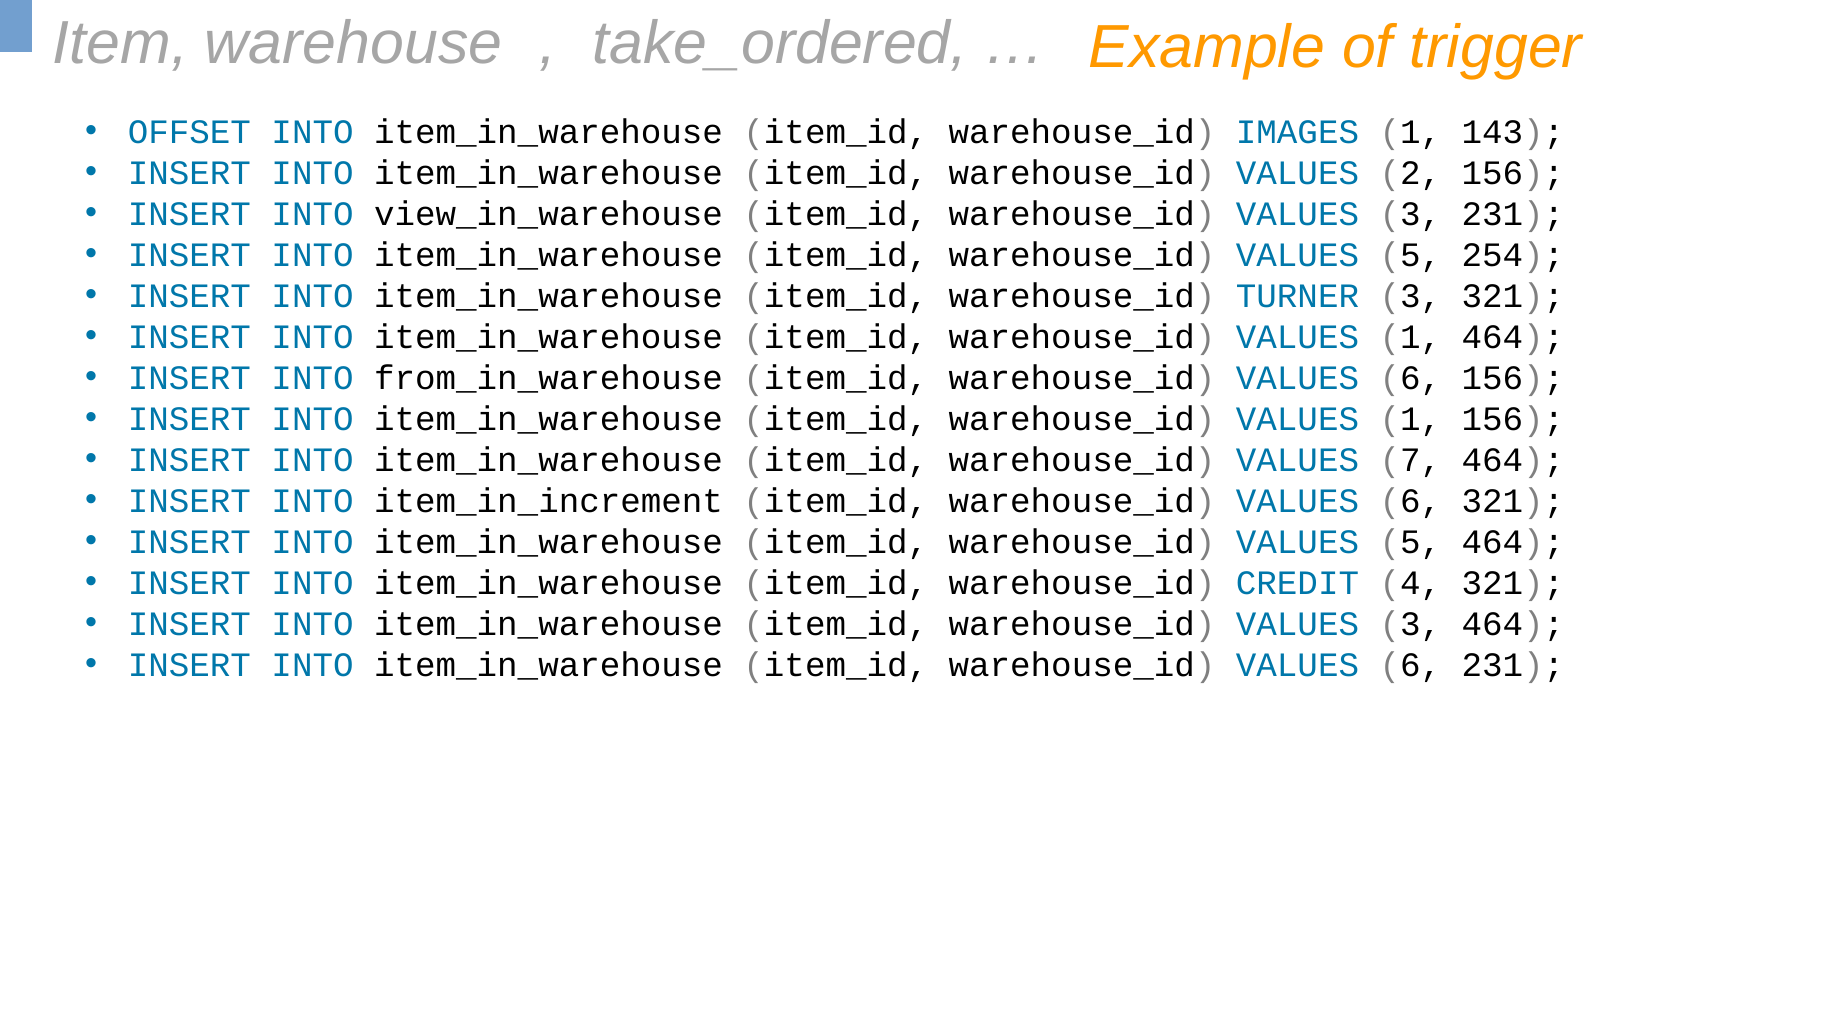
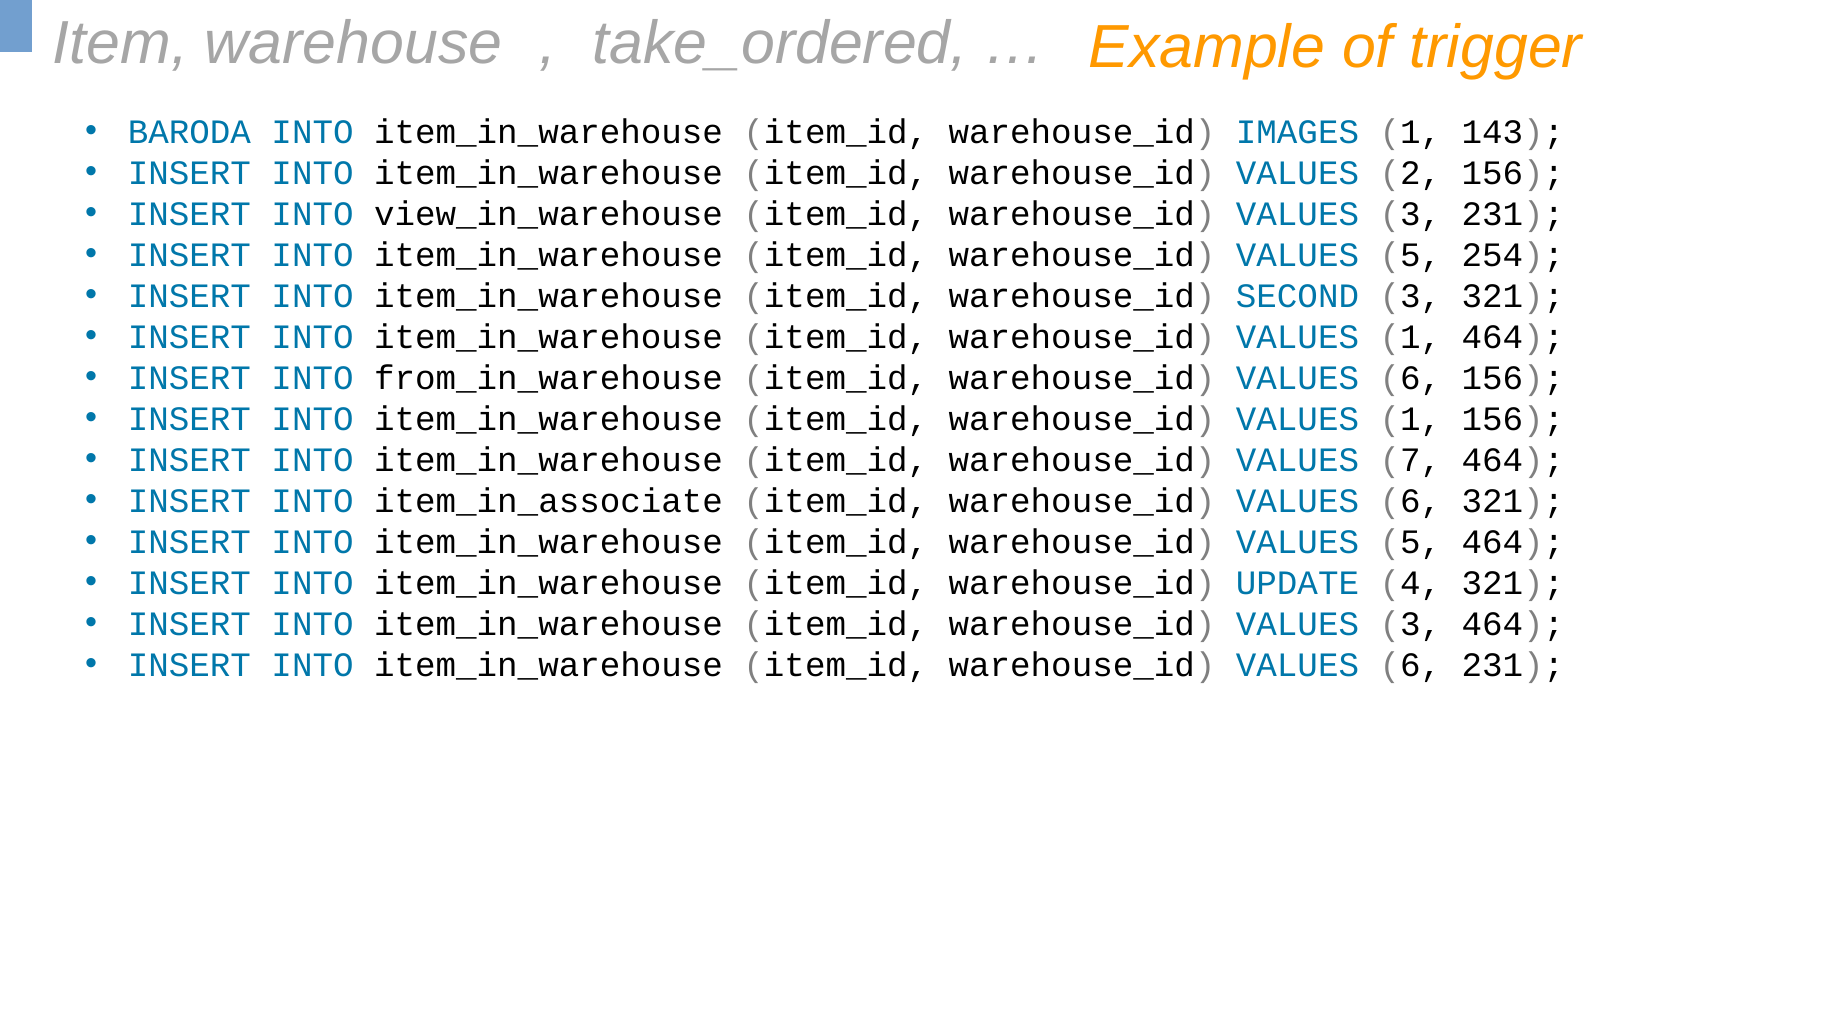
OFFSET: OFFSET -> BARODA (189, 132)
TURNER: TURNER -> SECOND (1297, 296)
item_in_increment: item_in_increment -> item_in_associate (549, 501)
CREDIT: CREDIT -> UPDATE (1297, 583)
